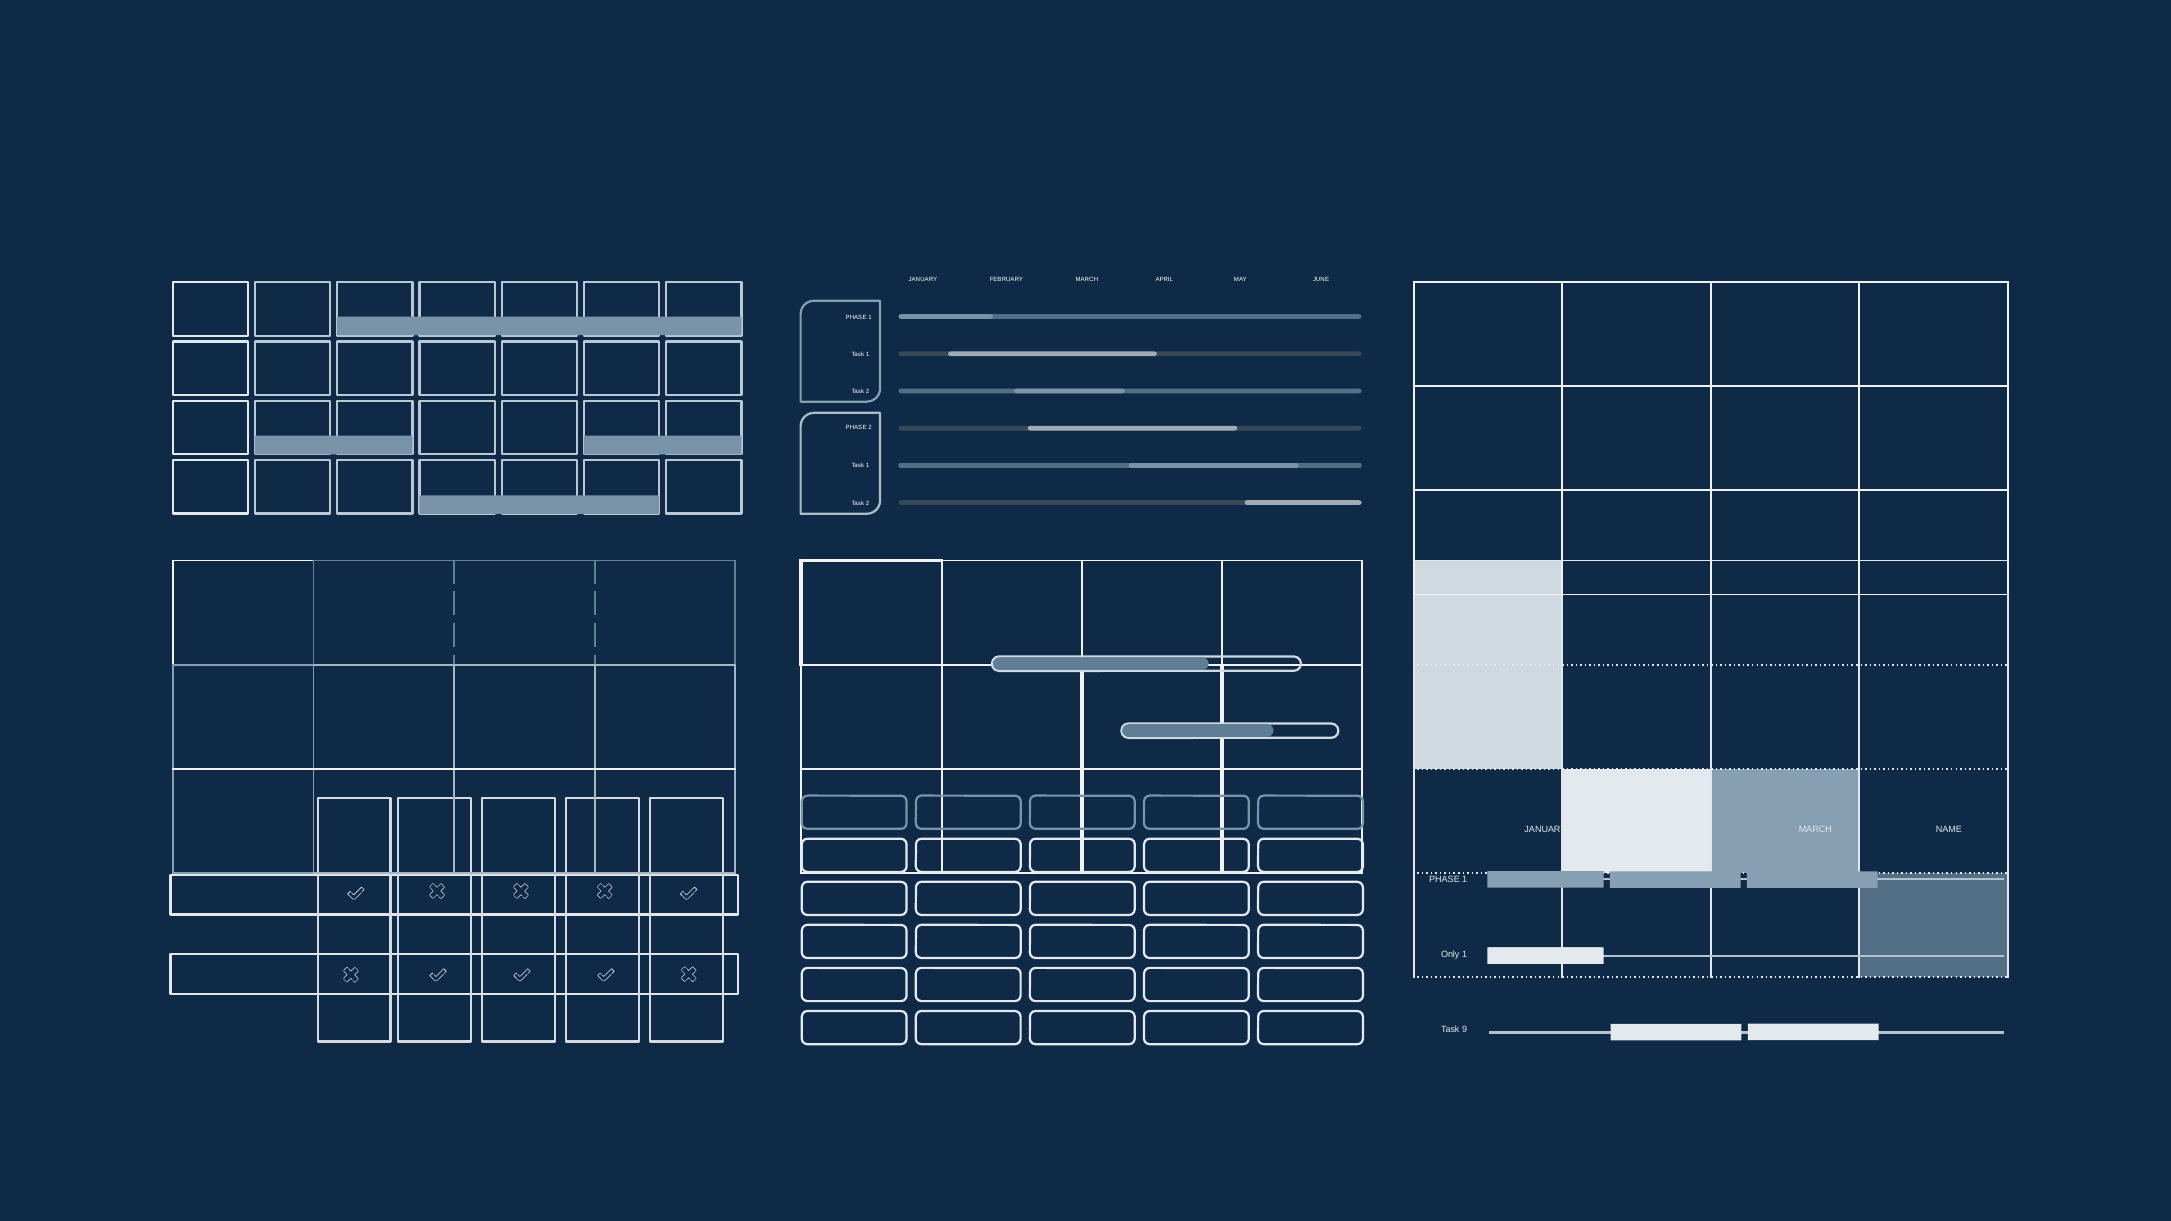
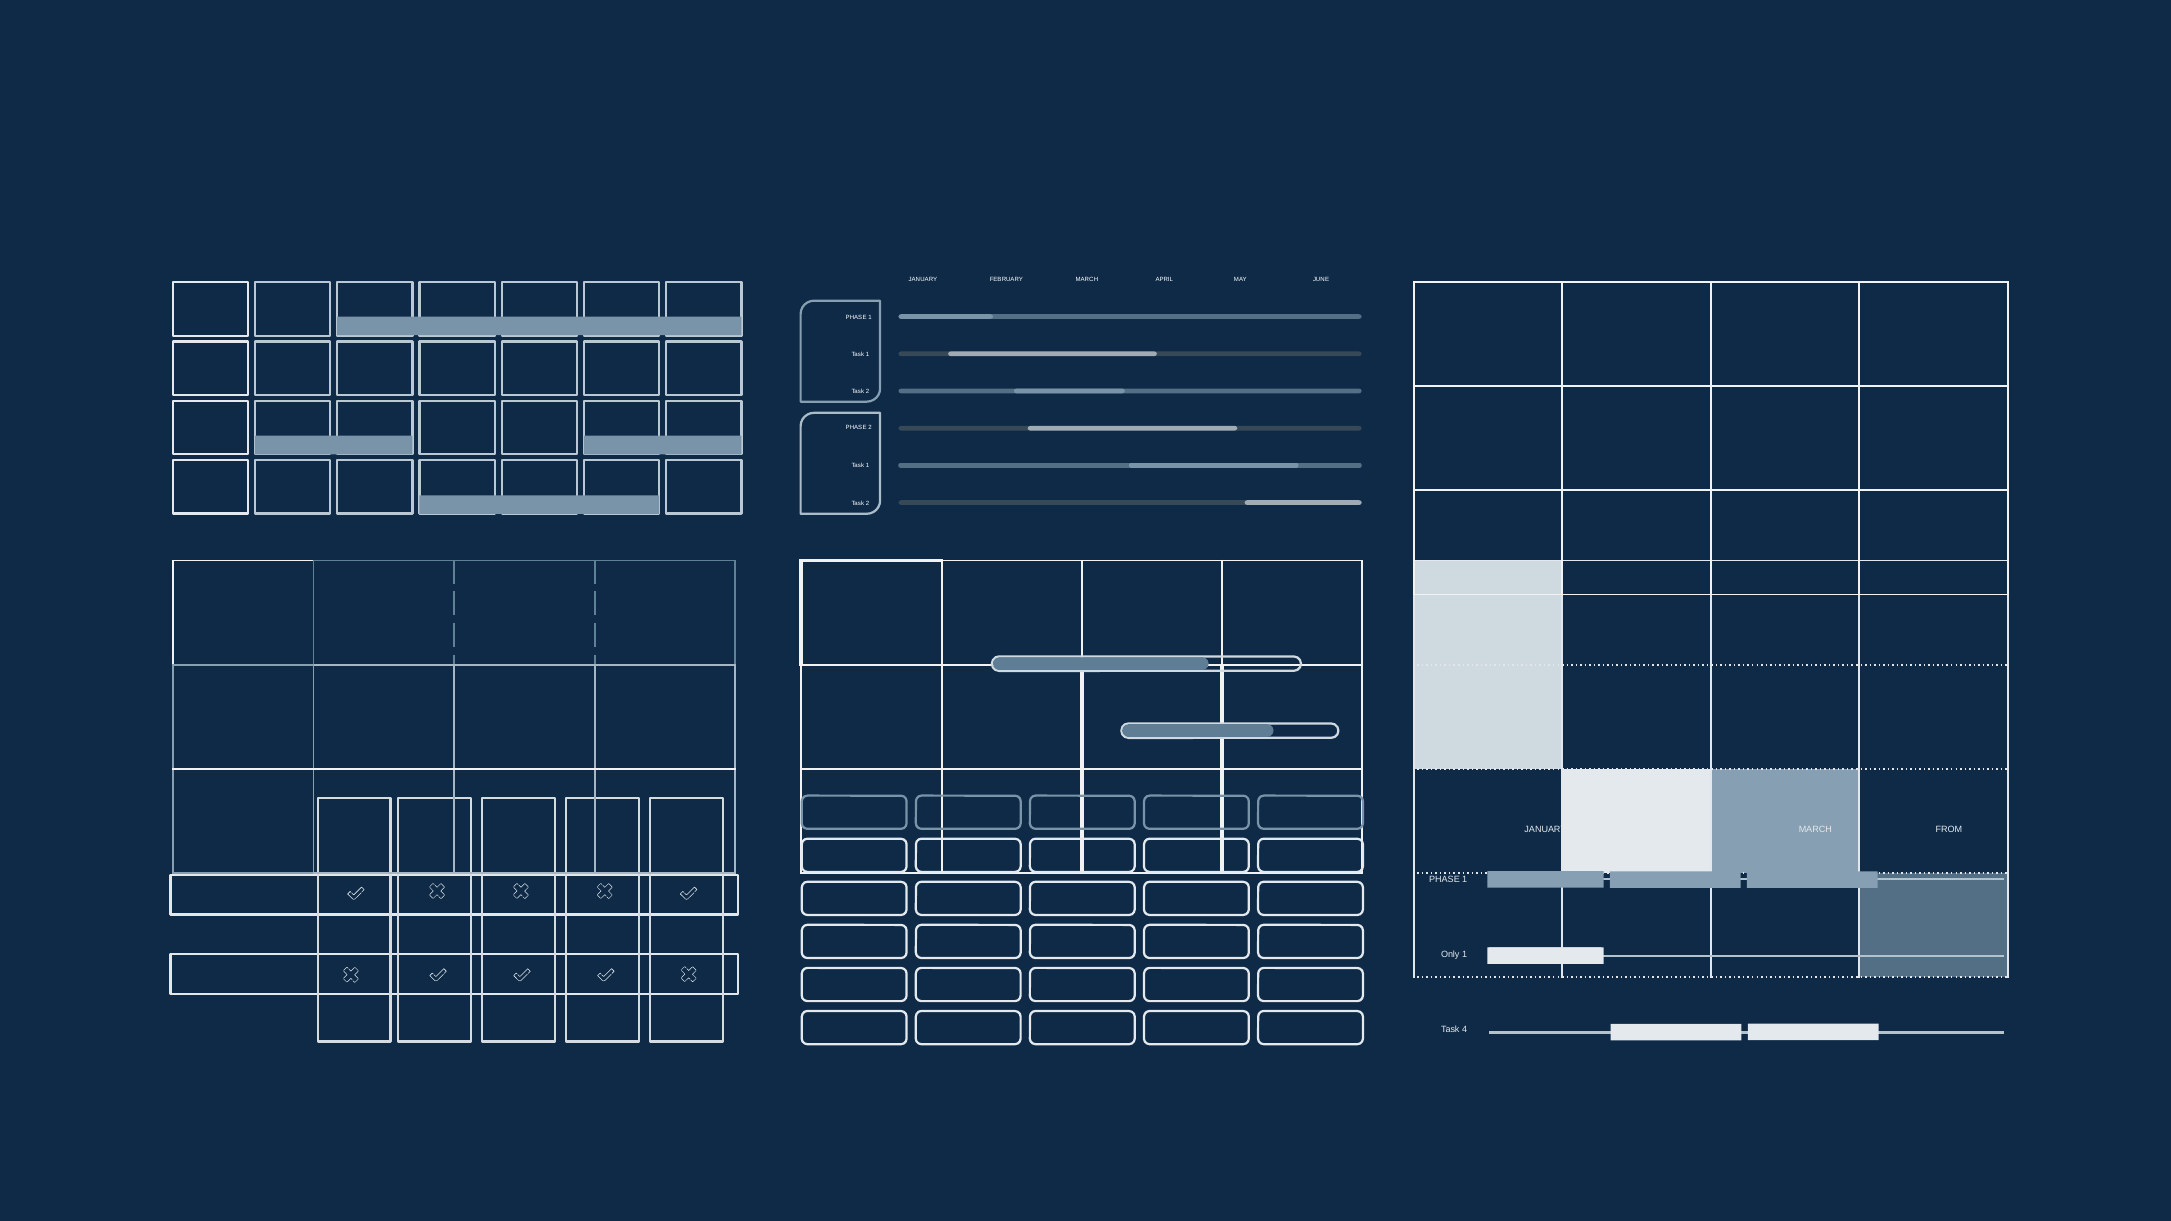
NAME: NAME -> FROM (1949, 830)
9: 9 -> 4 (1465, 1030)
